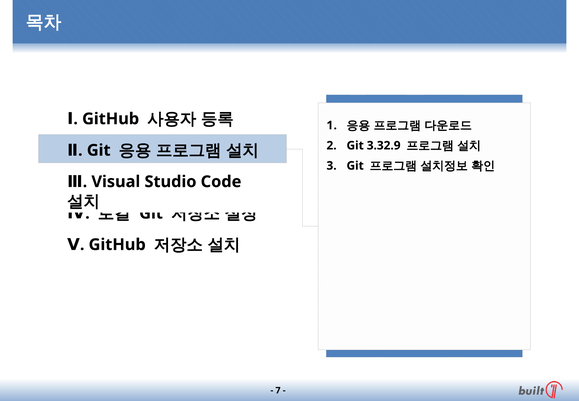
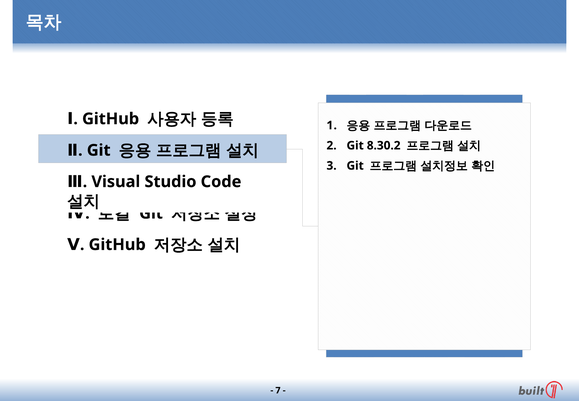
3.32.9: 3.32.9 -> 8.30.2 (384, 145)
